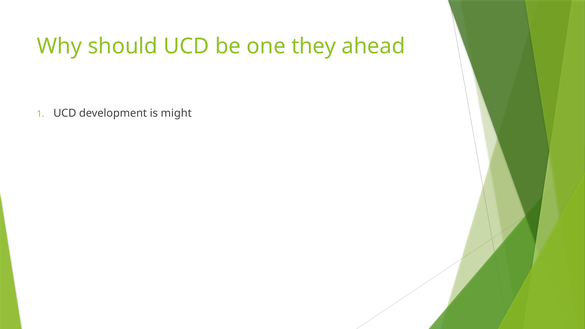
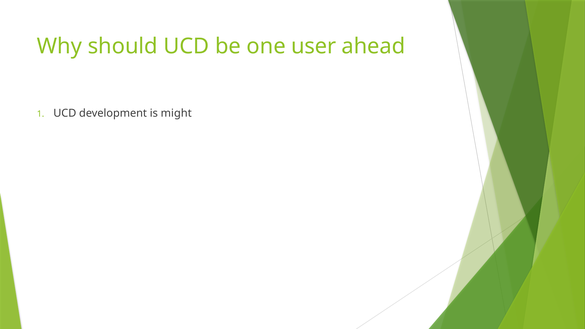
they: they -> user (314, 46)
